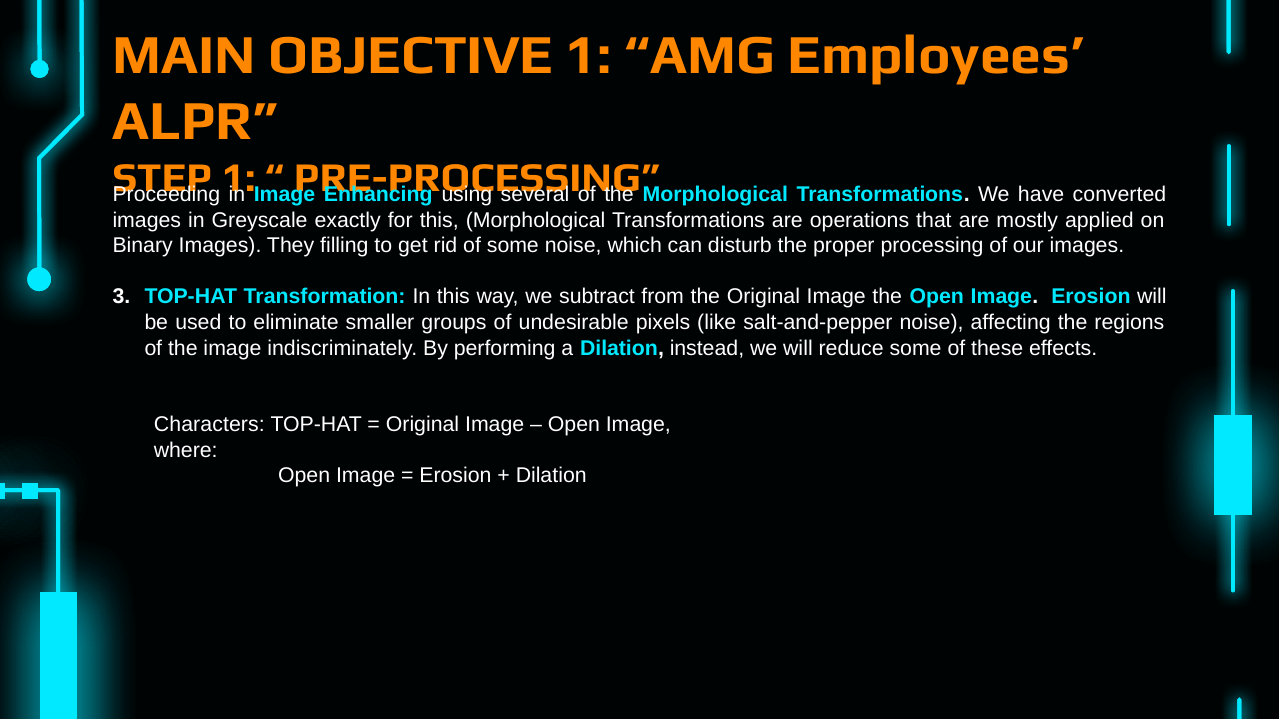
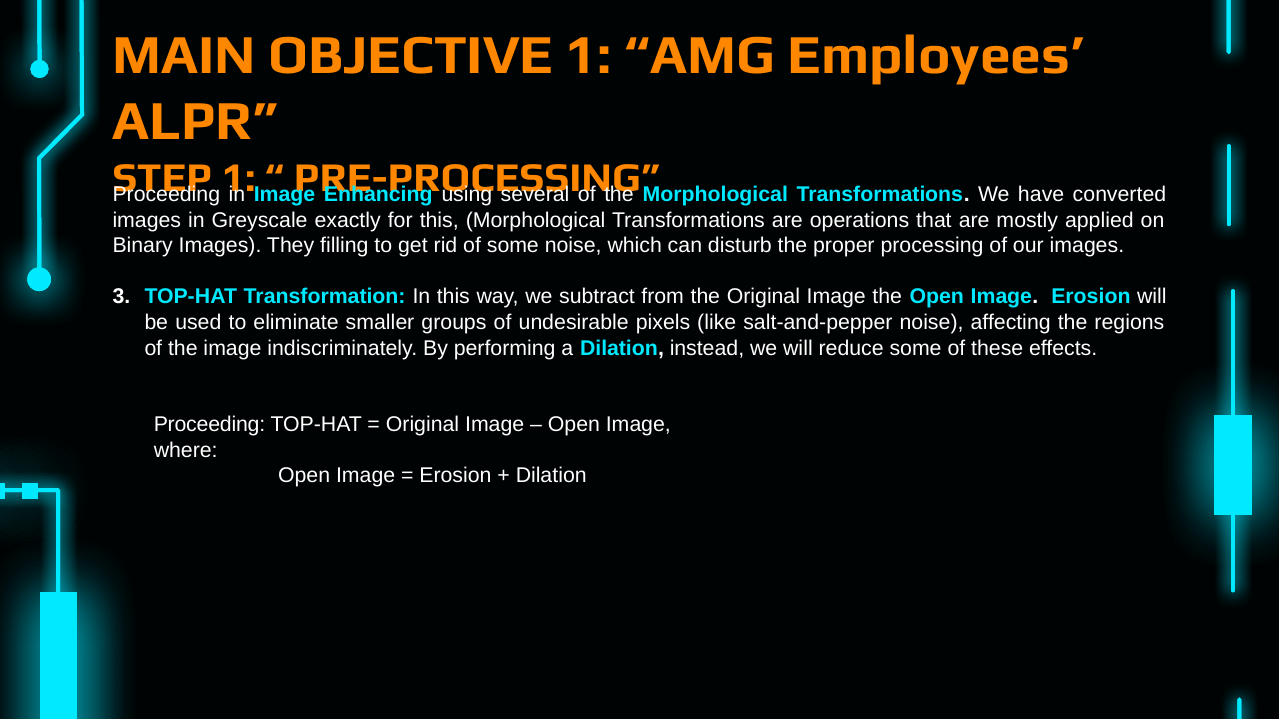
Characters: Characters -> Proceeding (209, 425)
